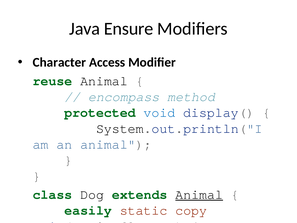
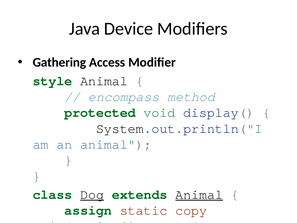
Ensure: Ensure -> Device (129, 29)
Character: Character -> Gathering (59, 62)
reuse: reuse -> style (52, 81)
void colour: blue -> green (159, 112)
Dog underline: none -> present (92, 194)
easily: easily -> assign (88, 210)
